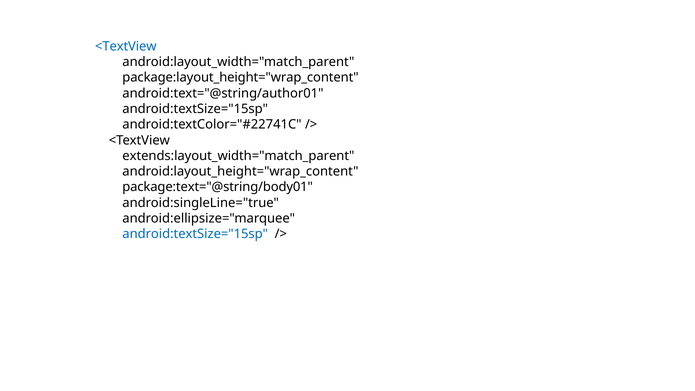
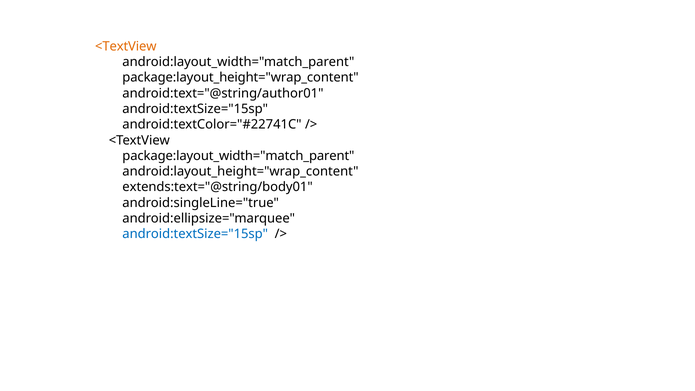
<TextView colour: blue -> orange (126, 46)
extends:layout_width="match_parent: extends:layout_width="match_parent -> package:layout_width="match_parent (238, 156)
package:text="@string/body01: package:text="@string/body01 -> extends:text="@string/body01 (218, 187)
